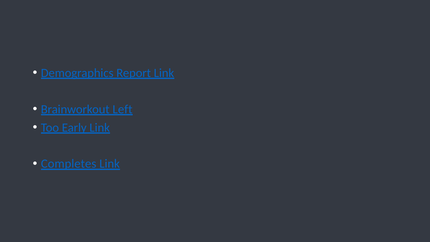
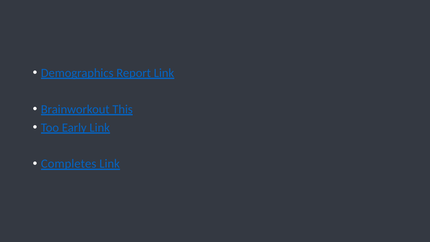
Left: Left -> This (123, 109)
